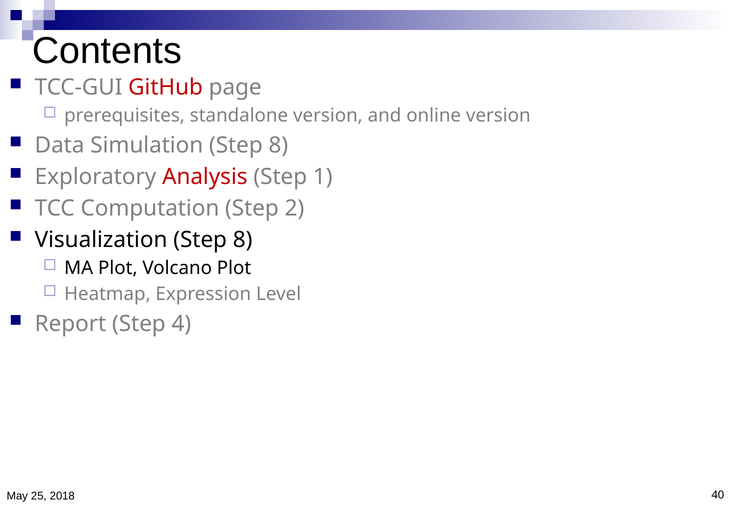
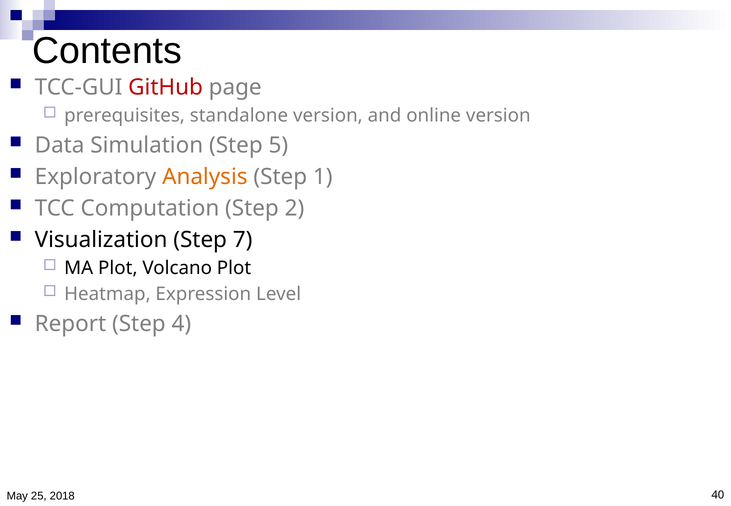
Simulation Step 8: 8 -> 5 (278, 145)
Analysis colour: red -> orange (205, 177)
Visualization Step 8: 8 -> 7 (243, 240)
